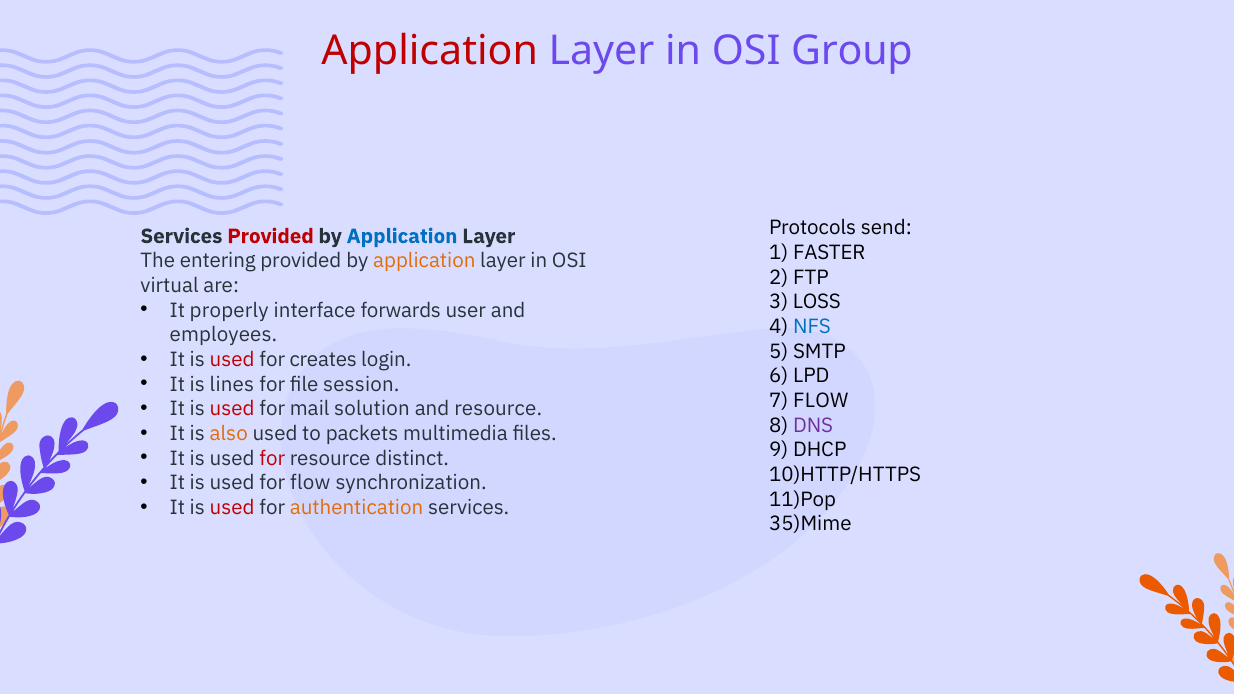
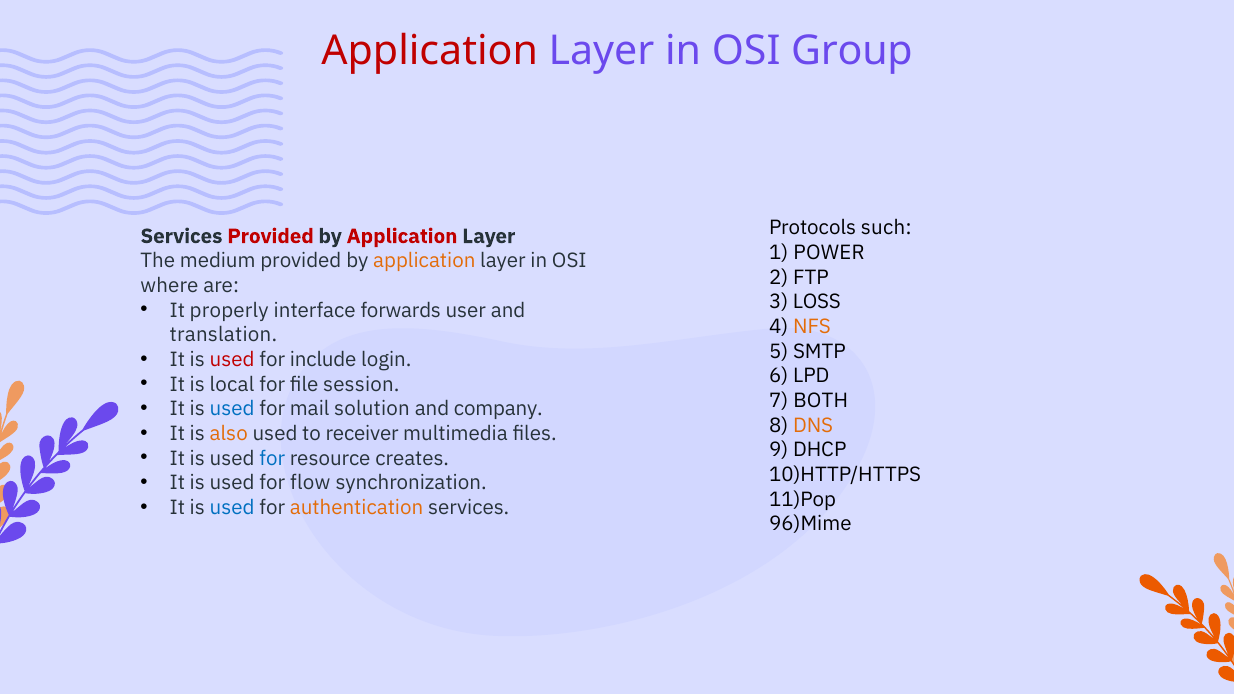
send: send -> such (886, 228)
Application colour: blue -> red (402, 236)
FASTER: FASTER -> POWER (829, 253)
entering: entering -> medium (218, 261)
virtual: virtual -> where (169, 286)
NFS colour: blue -> orange (812, 327)
employees: employees -> translation (223, 335)
creates: creates -> include (323, 360)
lines: lines -> local (232, 384)
7 FLOW: FLOW -> BOTH (821, 401)
used colour: red -> blue (232, 409)
and resource: resource -> company (498, 409)
DNS colour: purple -> orange (813, 426)
packets: packets -> receiver (362, 434)
for colour: red -> blue (272, 458)
distinct: distinct -> creates (412, 458)
used colour: red -> blue (232, 508)
35)Mime: 35)Mime -> 96)Mime (810, 524)
